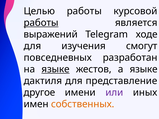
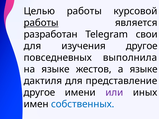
выражений: выражений -> разработан (51, 34)
ходе: ходе -> свои (147, 34)
изучения смогут: смогут -> другое (142, 46)
разработан: разработан -> выполнила (130, 58)
языке underline: present -> none (55, 69)
собственных colour: orange -> blue (83, 104)
